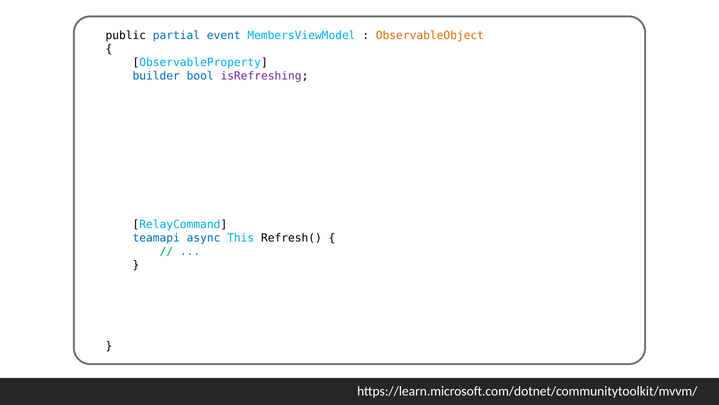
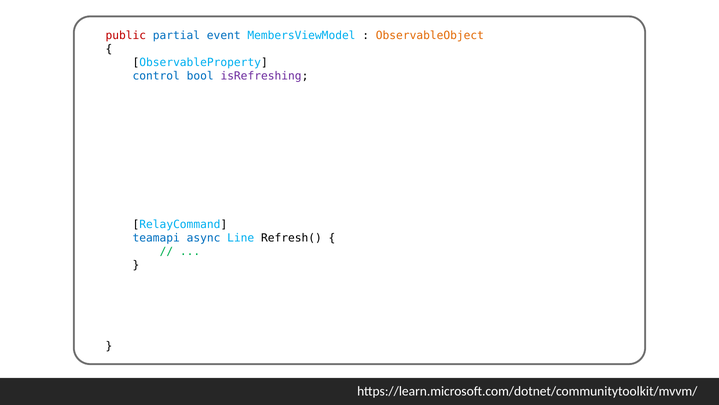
public colour: black -> red (126, 36)
builder: builder -> control (156, 76)
This: This -> Line (241, 238)
